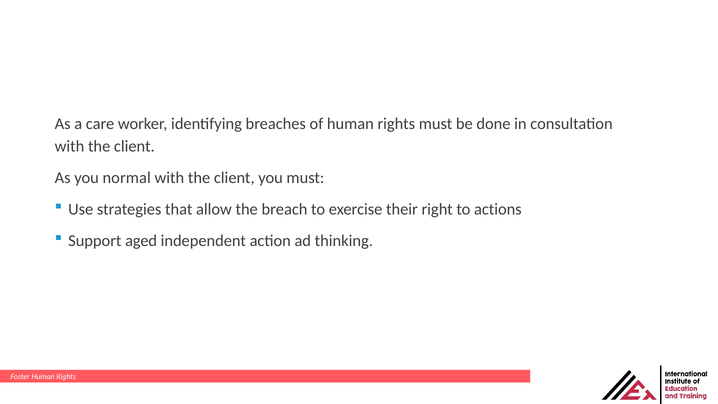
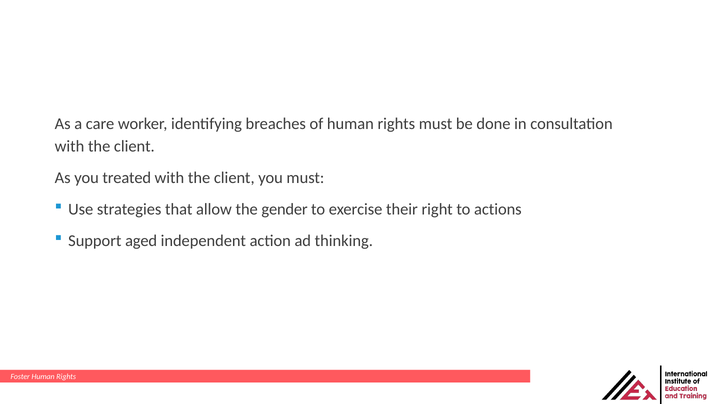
normal: normal -> treated (127, 178)
breach: breach -> gender (285, 209)
